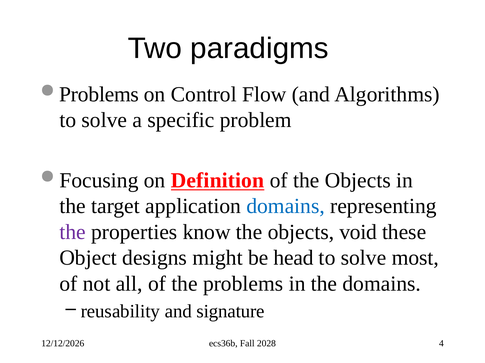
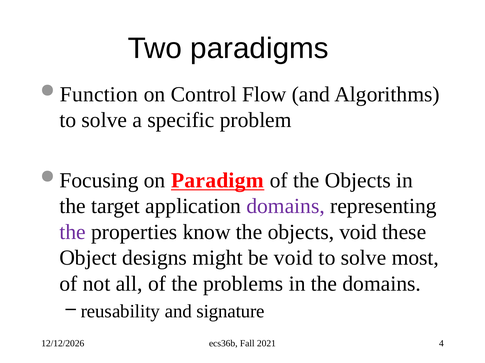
Problems: Problems -> Function (99, 94)
Definition: Definition -> Paradigm (218, 181)
domains colour: blue -> purple (286, 207)
be head: head -> void (293, 258)
2028: 2028 -> 2021 (266, 344)
